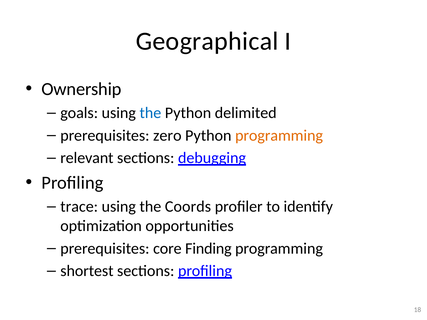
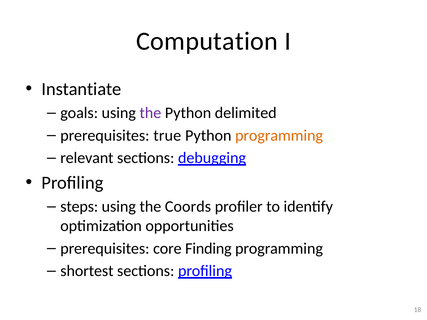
Geographical: Geographical -> Computation (207, 41)
Ownership: Ownership -> Instantiate (81, 89)
the colour: blue -> purple (150, 113)
zero: zero -> true (167, 136)
trace: trace -> steps (79, 207)
